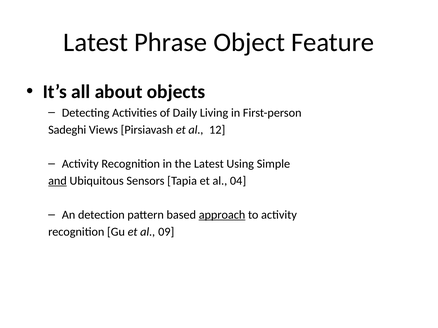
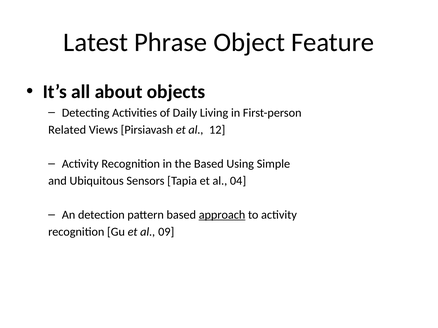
Sadeghi: Sadeghi -> Related (67, 130)
the Latest: Latest -> Based (209, 164)
and underline: present -> none (57, 181)
